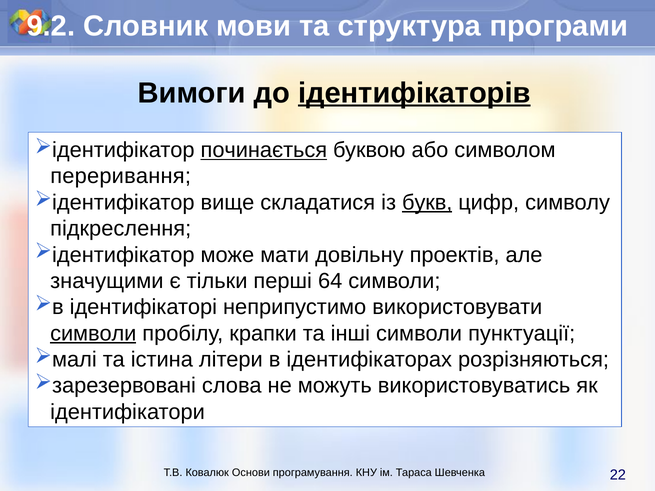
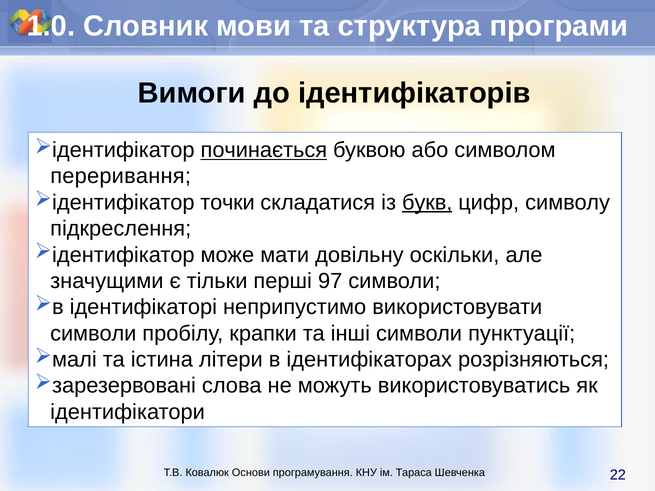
9.2: 9.2 -> 1.0 (51, 26)
ідентифікаторів underline: present -> none (414, 93)
вище: вище -> точки (228, 203)
проектів: проектів -> оскільки (455, 255)
64: 64 -> 97 (330, 281)
символи underline: present -> none (93, 334)
